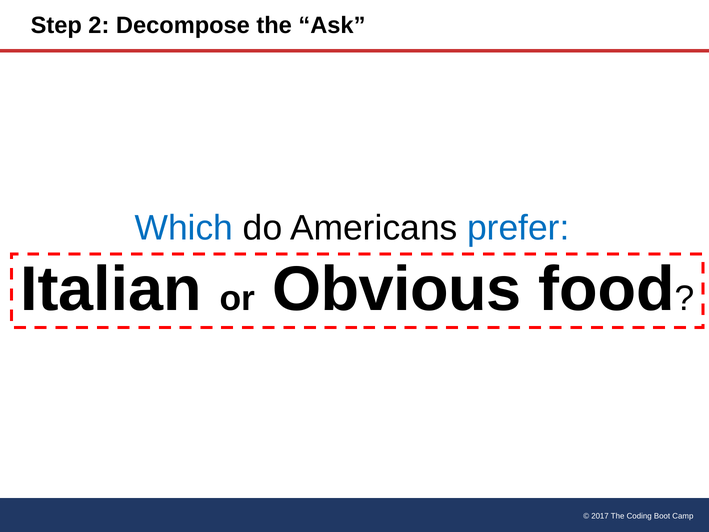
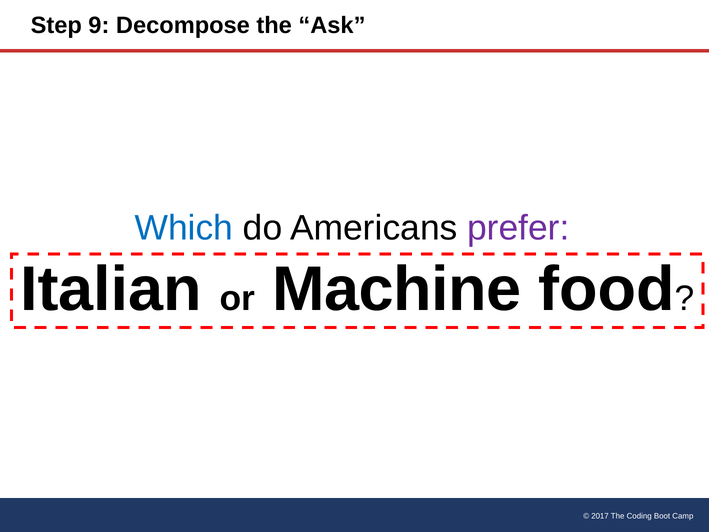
2: 2 -> 9 (99, 25)
prefer colour: blue -> purple (518, 228)
Obvious: Obvious -> Machine (397, 289)
